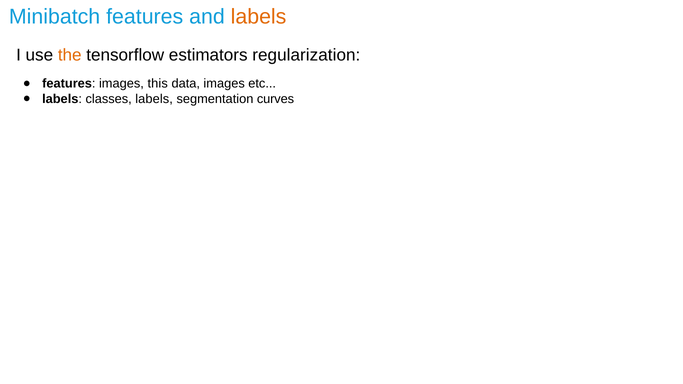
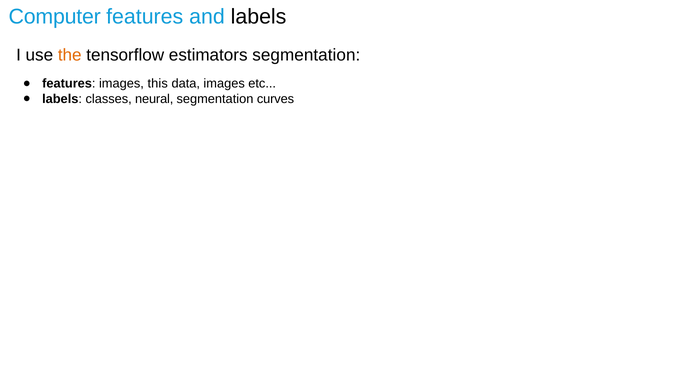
Minibatch: Minibatch -> Computer (55, 16)
labels colour: orange -> black (259, 16)
estimators regularization: regularization -> segmentation (306, 55)
classes labels: labels -> neural (154, 99)
